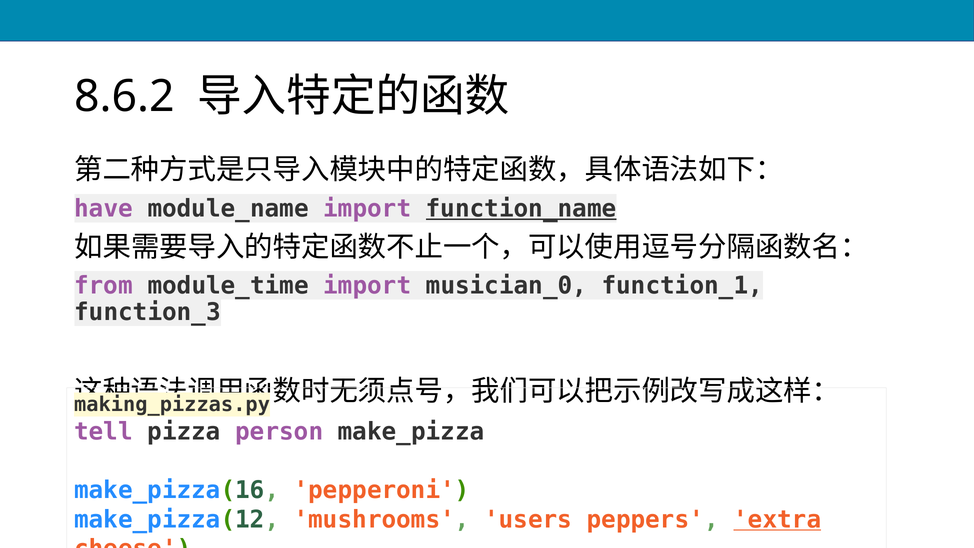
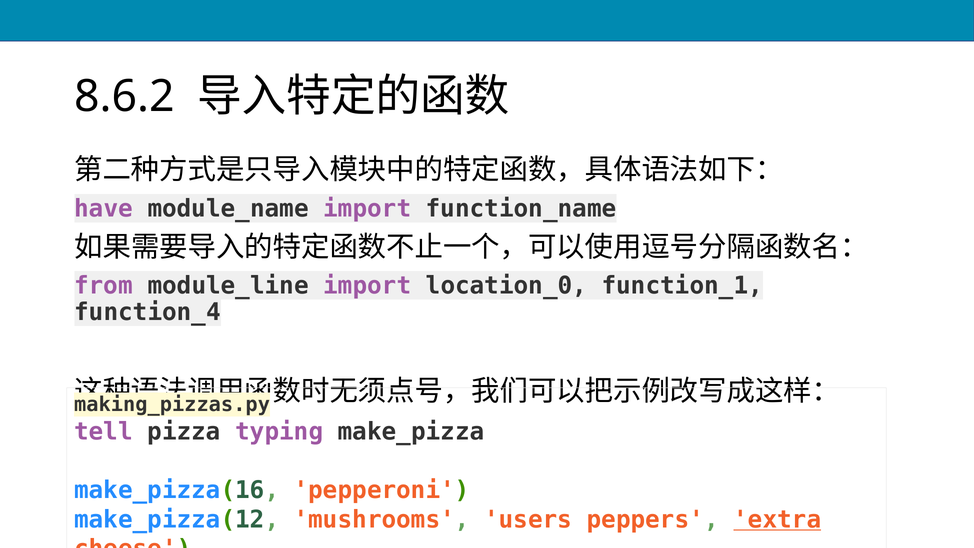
function_name underline: present -> none (521, 209)
module_time: module_time -> module_line (228, 286)
musician_0: musician_0 -> location_0 (506, 286)
function_3: function_3 -> function_4 (148, 312)
person: person -> typing (279, 432)
